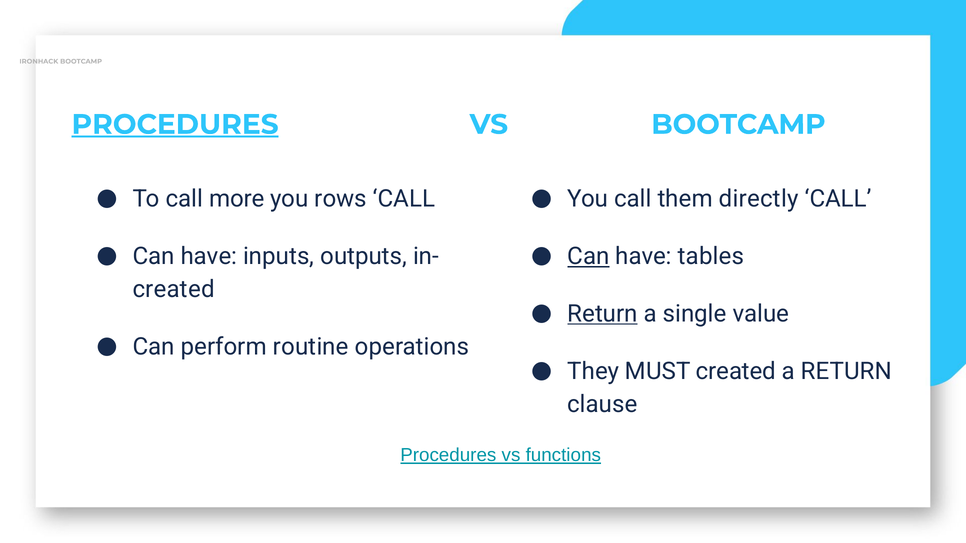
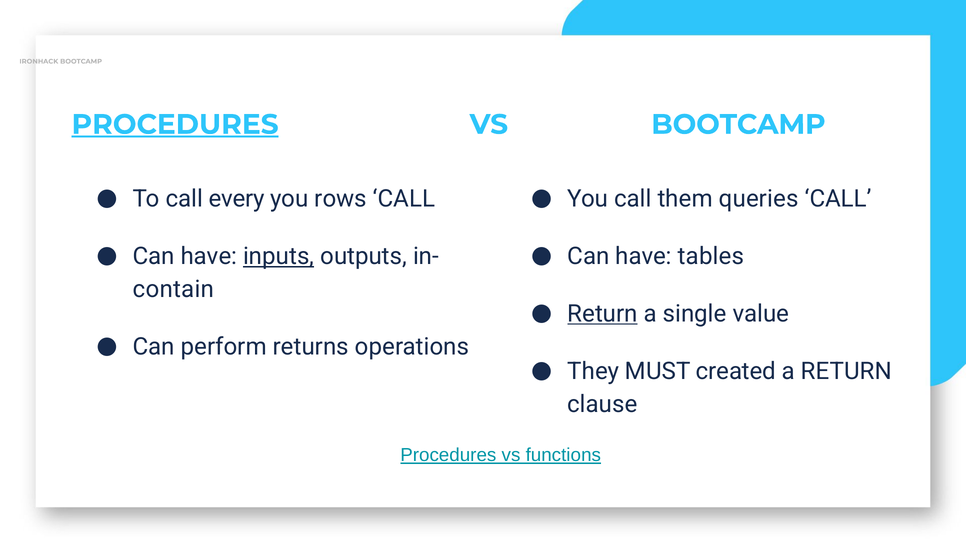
more: more -> every (237, 199)
directly: directly -> queries (759, 199)
inputs underline: none -> present (279, 256)
Can underline: present -> none (588, 256)
created: created -> contain (174, 290)
routine: routine -> returns (311, 347)
